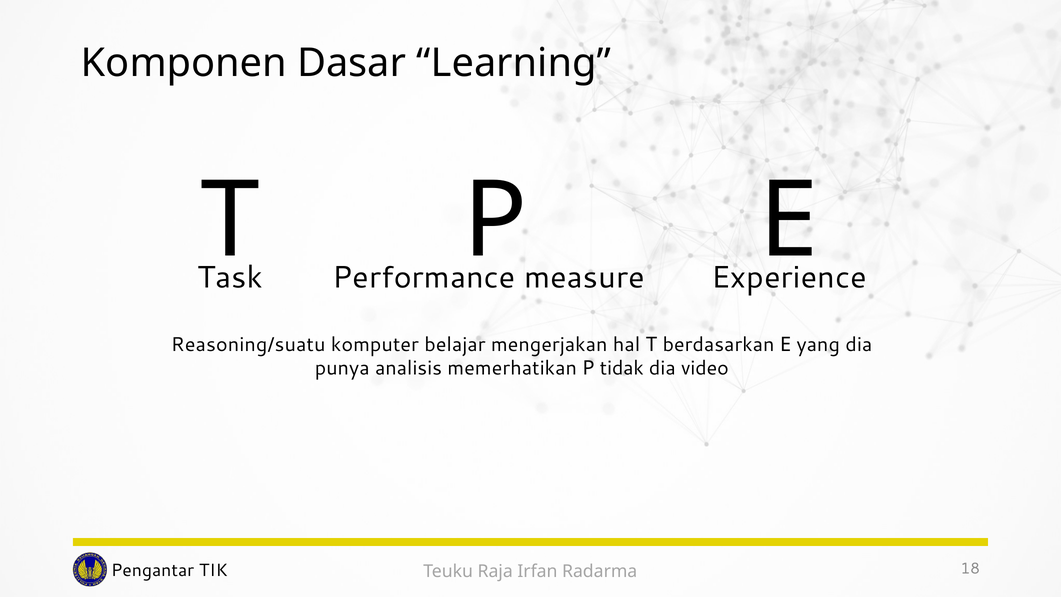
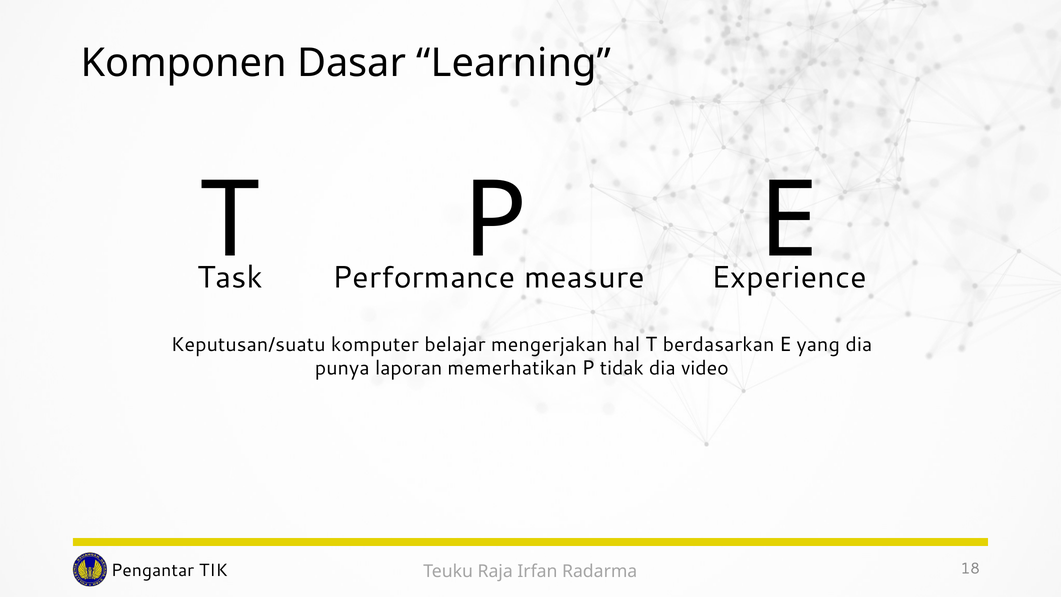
Reasoning/suatu: Reasoning/suatu -> Keputusan/suatu (248, 344)
analisis: analisis -> laporan (409, 368)
